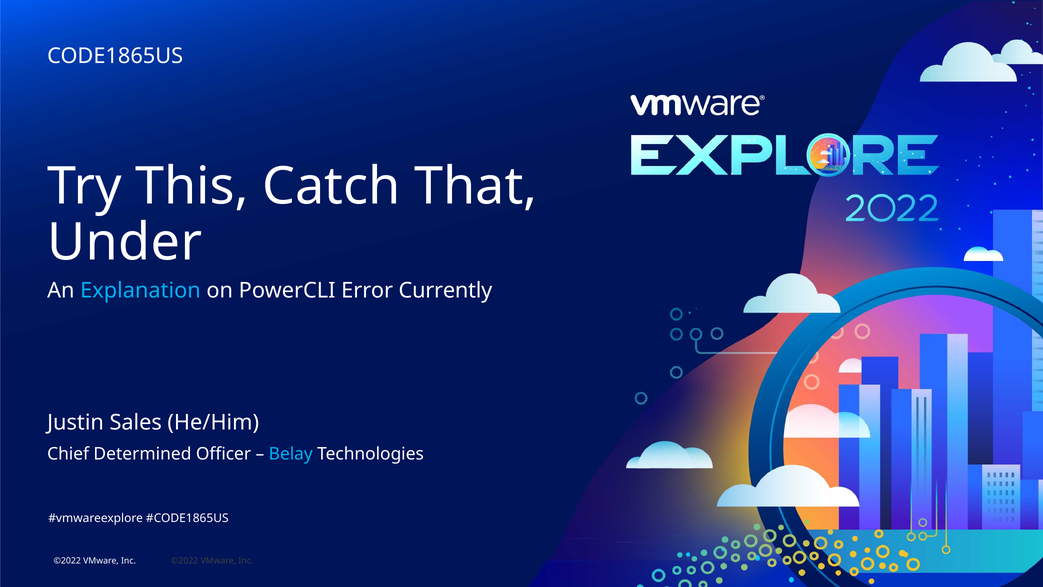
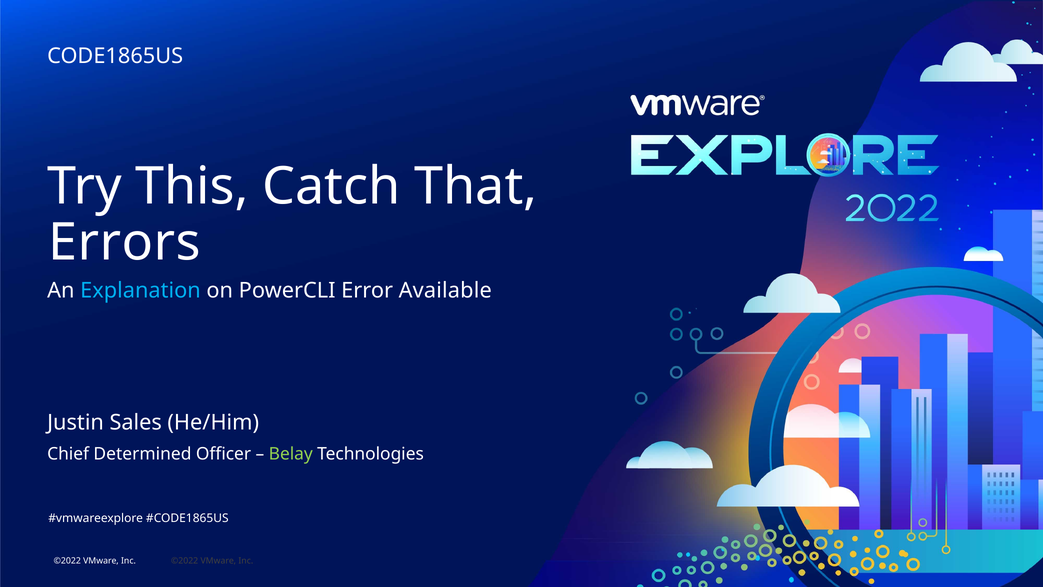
Under: Under -> Errors (125, 243)
Currently: Currently -> Available (445, 290)
Belay colour: light blue -> light green (291, 454)
